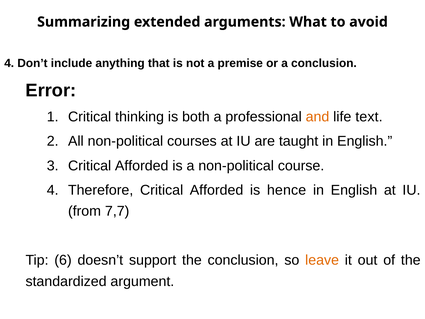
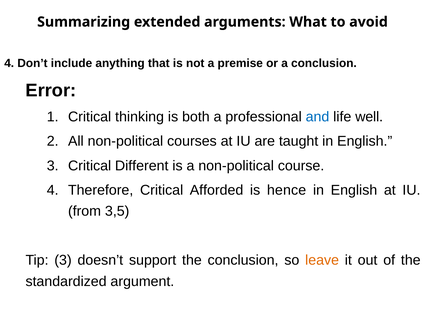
and colour: orange -> blue (318, 117)
text: text -> well (369, 117)
Afforded: Afforded -> Different (142, 166)
7,7: 7,7 -> 3,5 (117, 211)
Tip 6: 6 -> 3 (63, 260)
